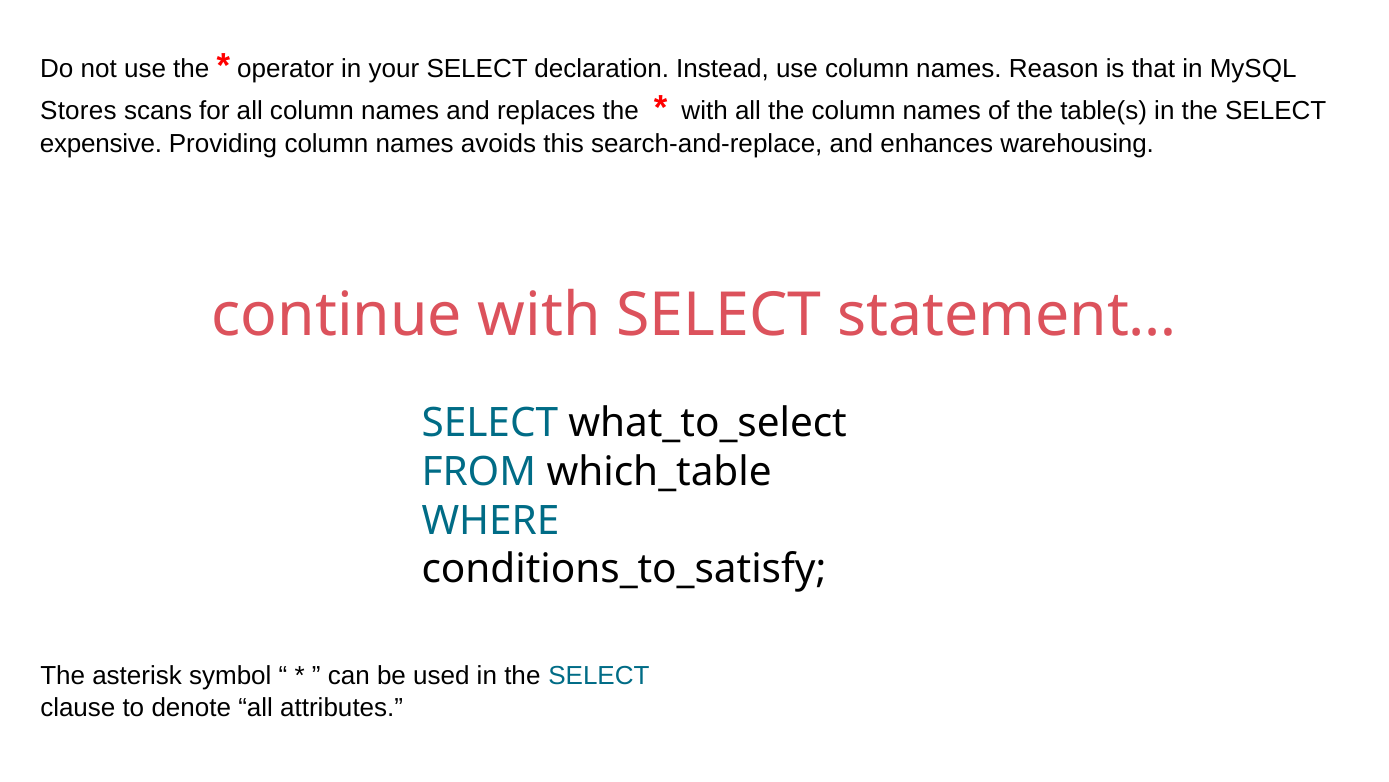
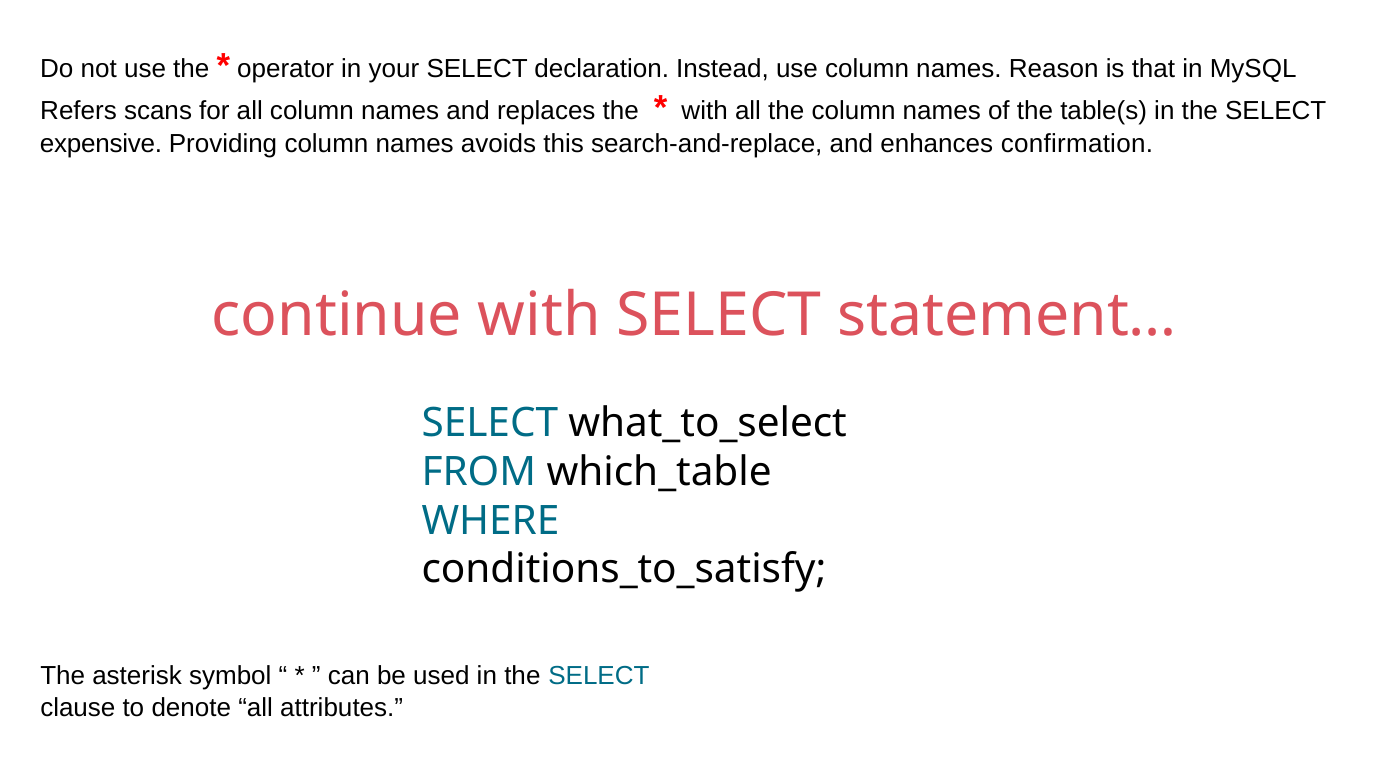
Stores: Stores -> Refers (79, 111)
warehousing: warehousing -> confirmation (1077, 144)
